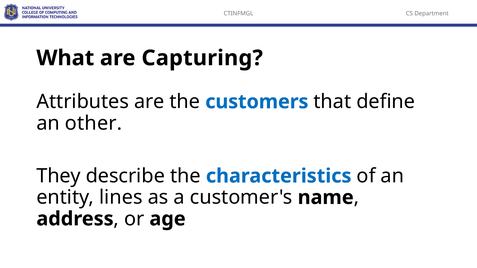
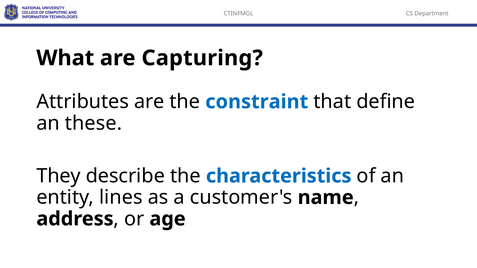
customers: customers -> constraint (257, 102)
other: other -> these (94, 123)
